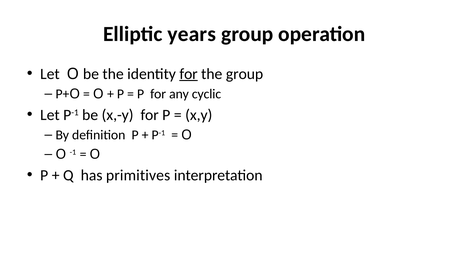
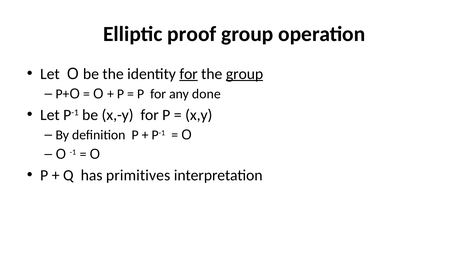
years: years -> proof (192, 34)
group underline: none -> present (245, 74)
cyclic: cyclic -> done (206, 94)
